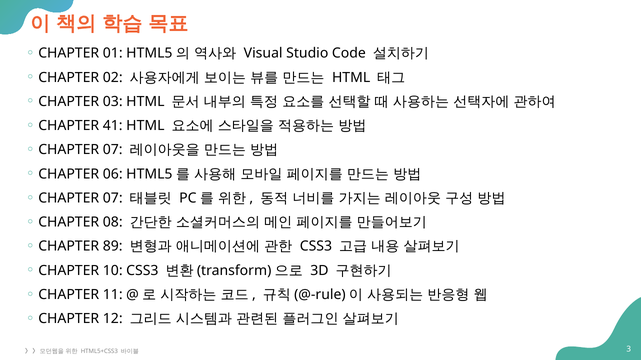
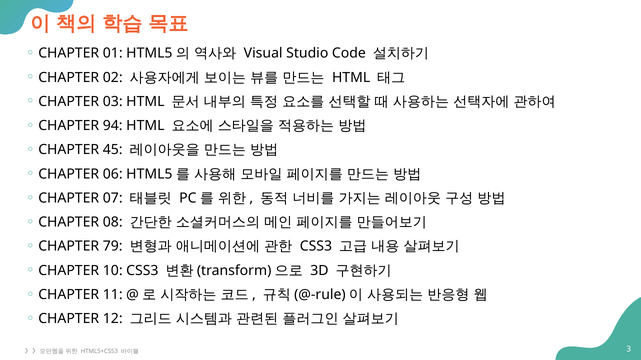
41: 41 -> 94 (113, 126)
07: 07 -> 45 (113, 150)
89: 89 -> 79 (113, 247)
